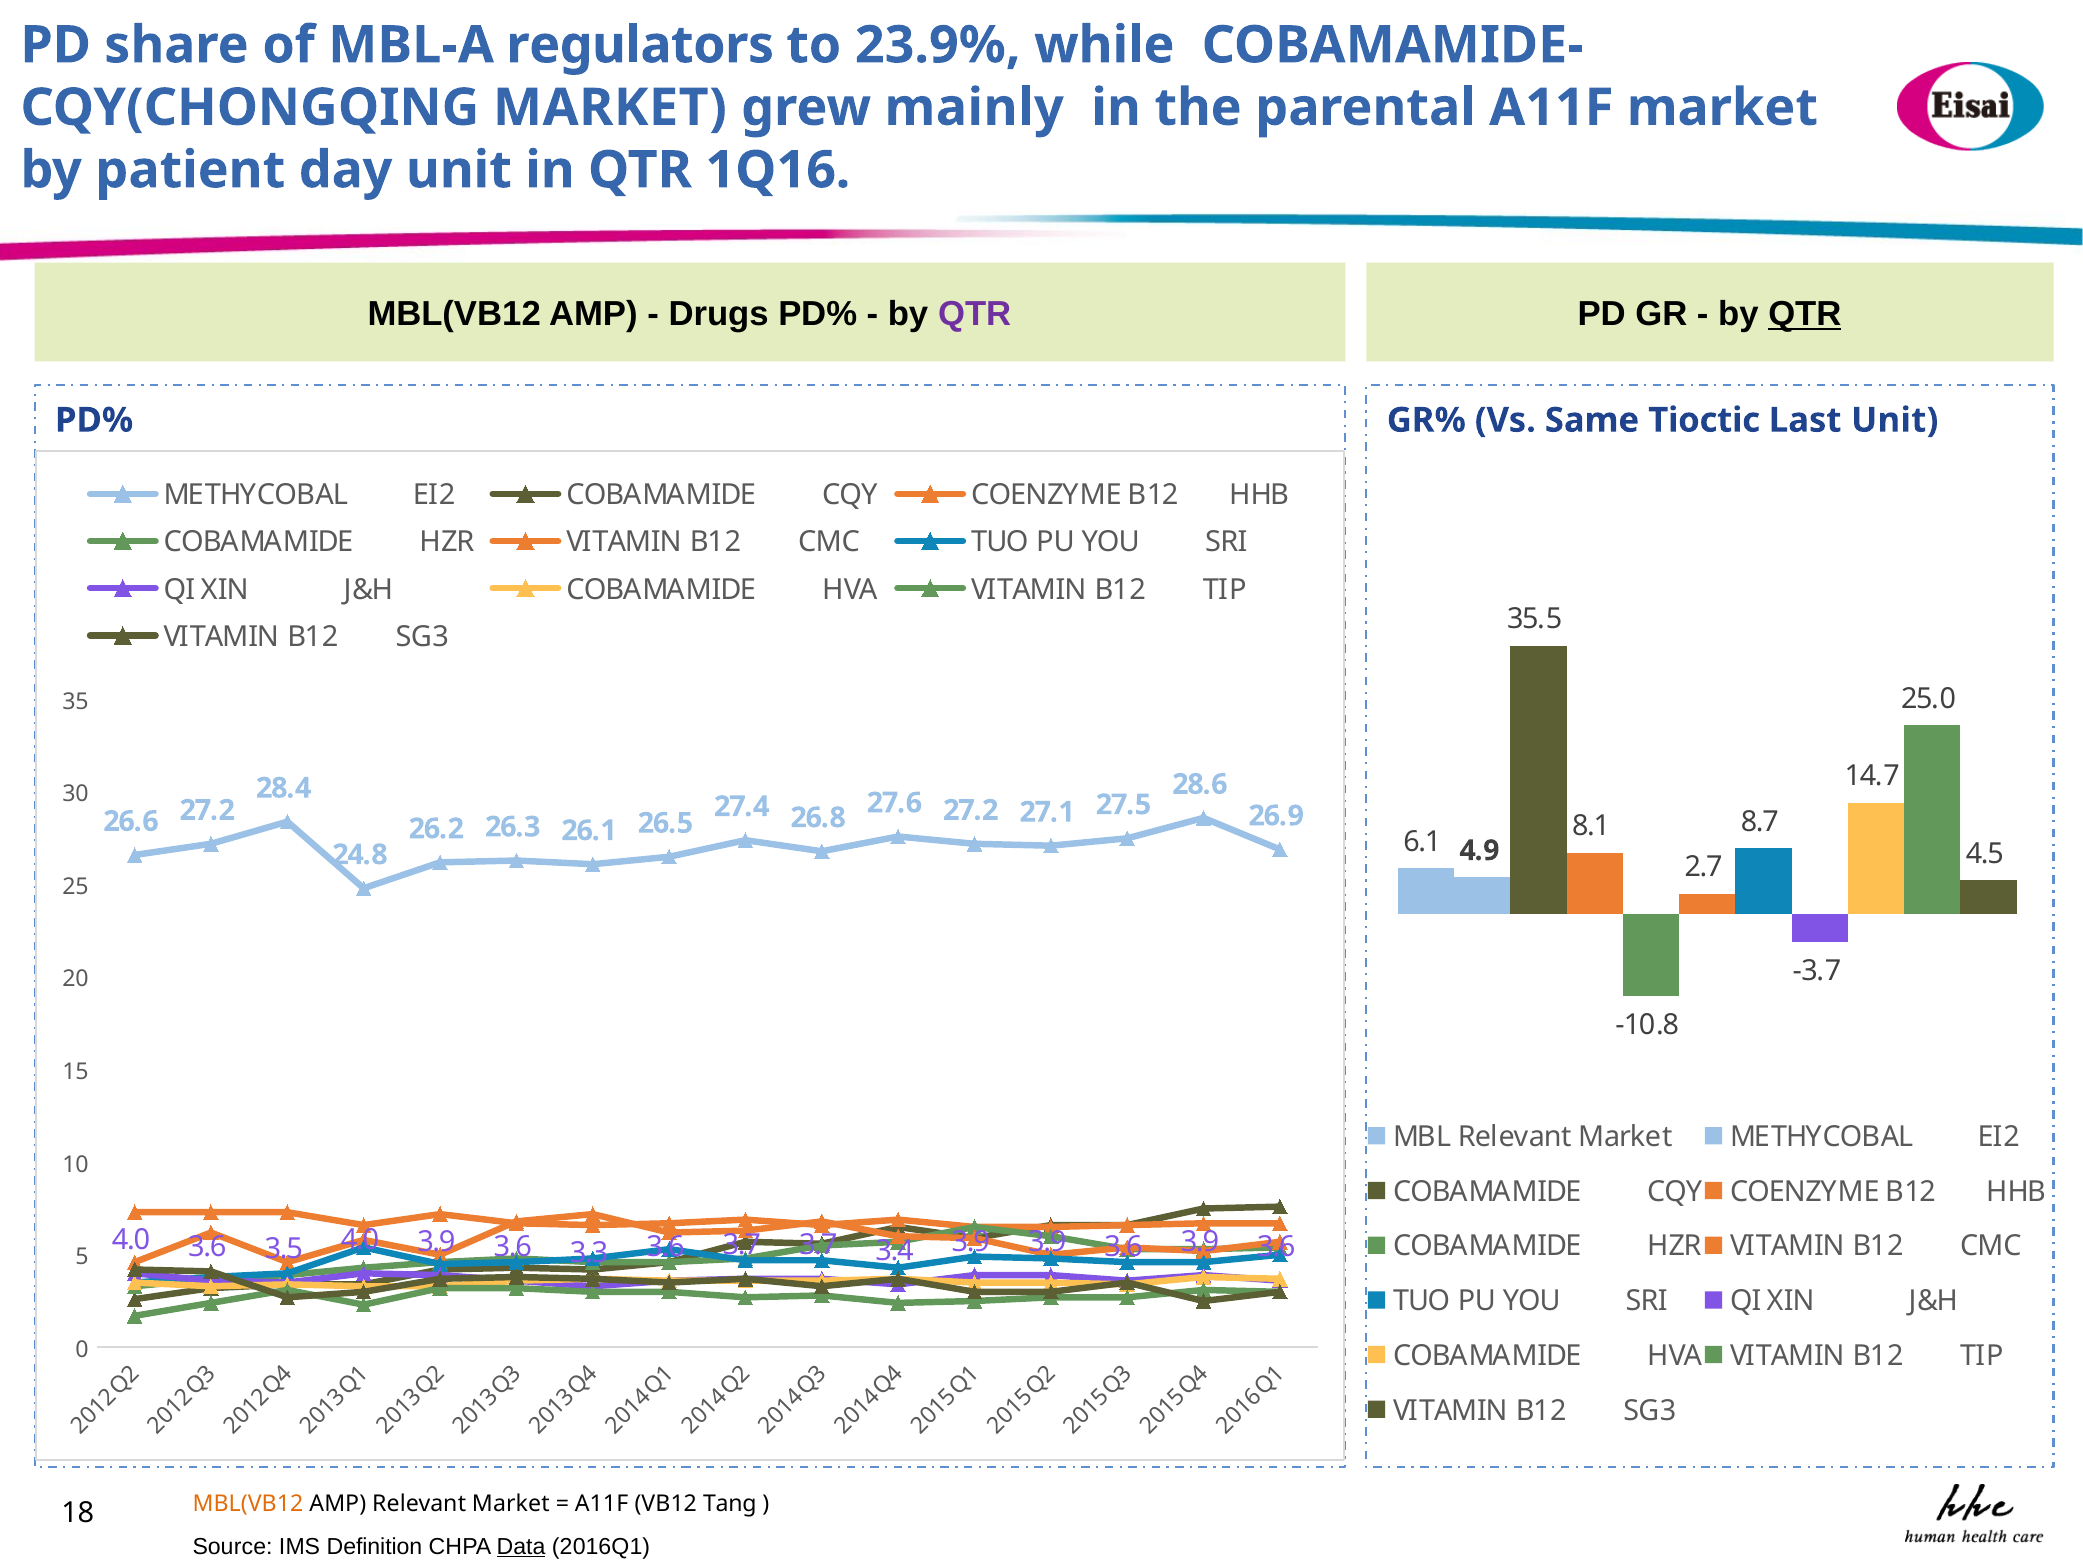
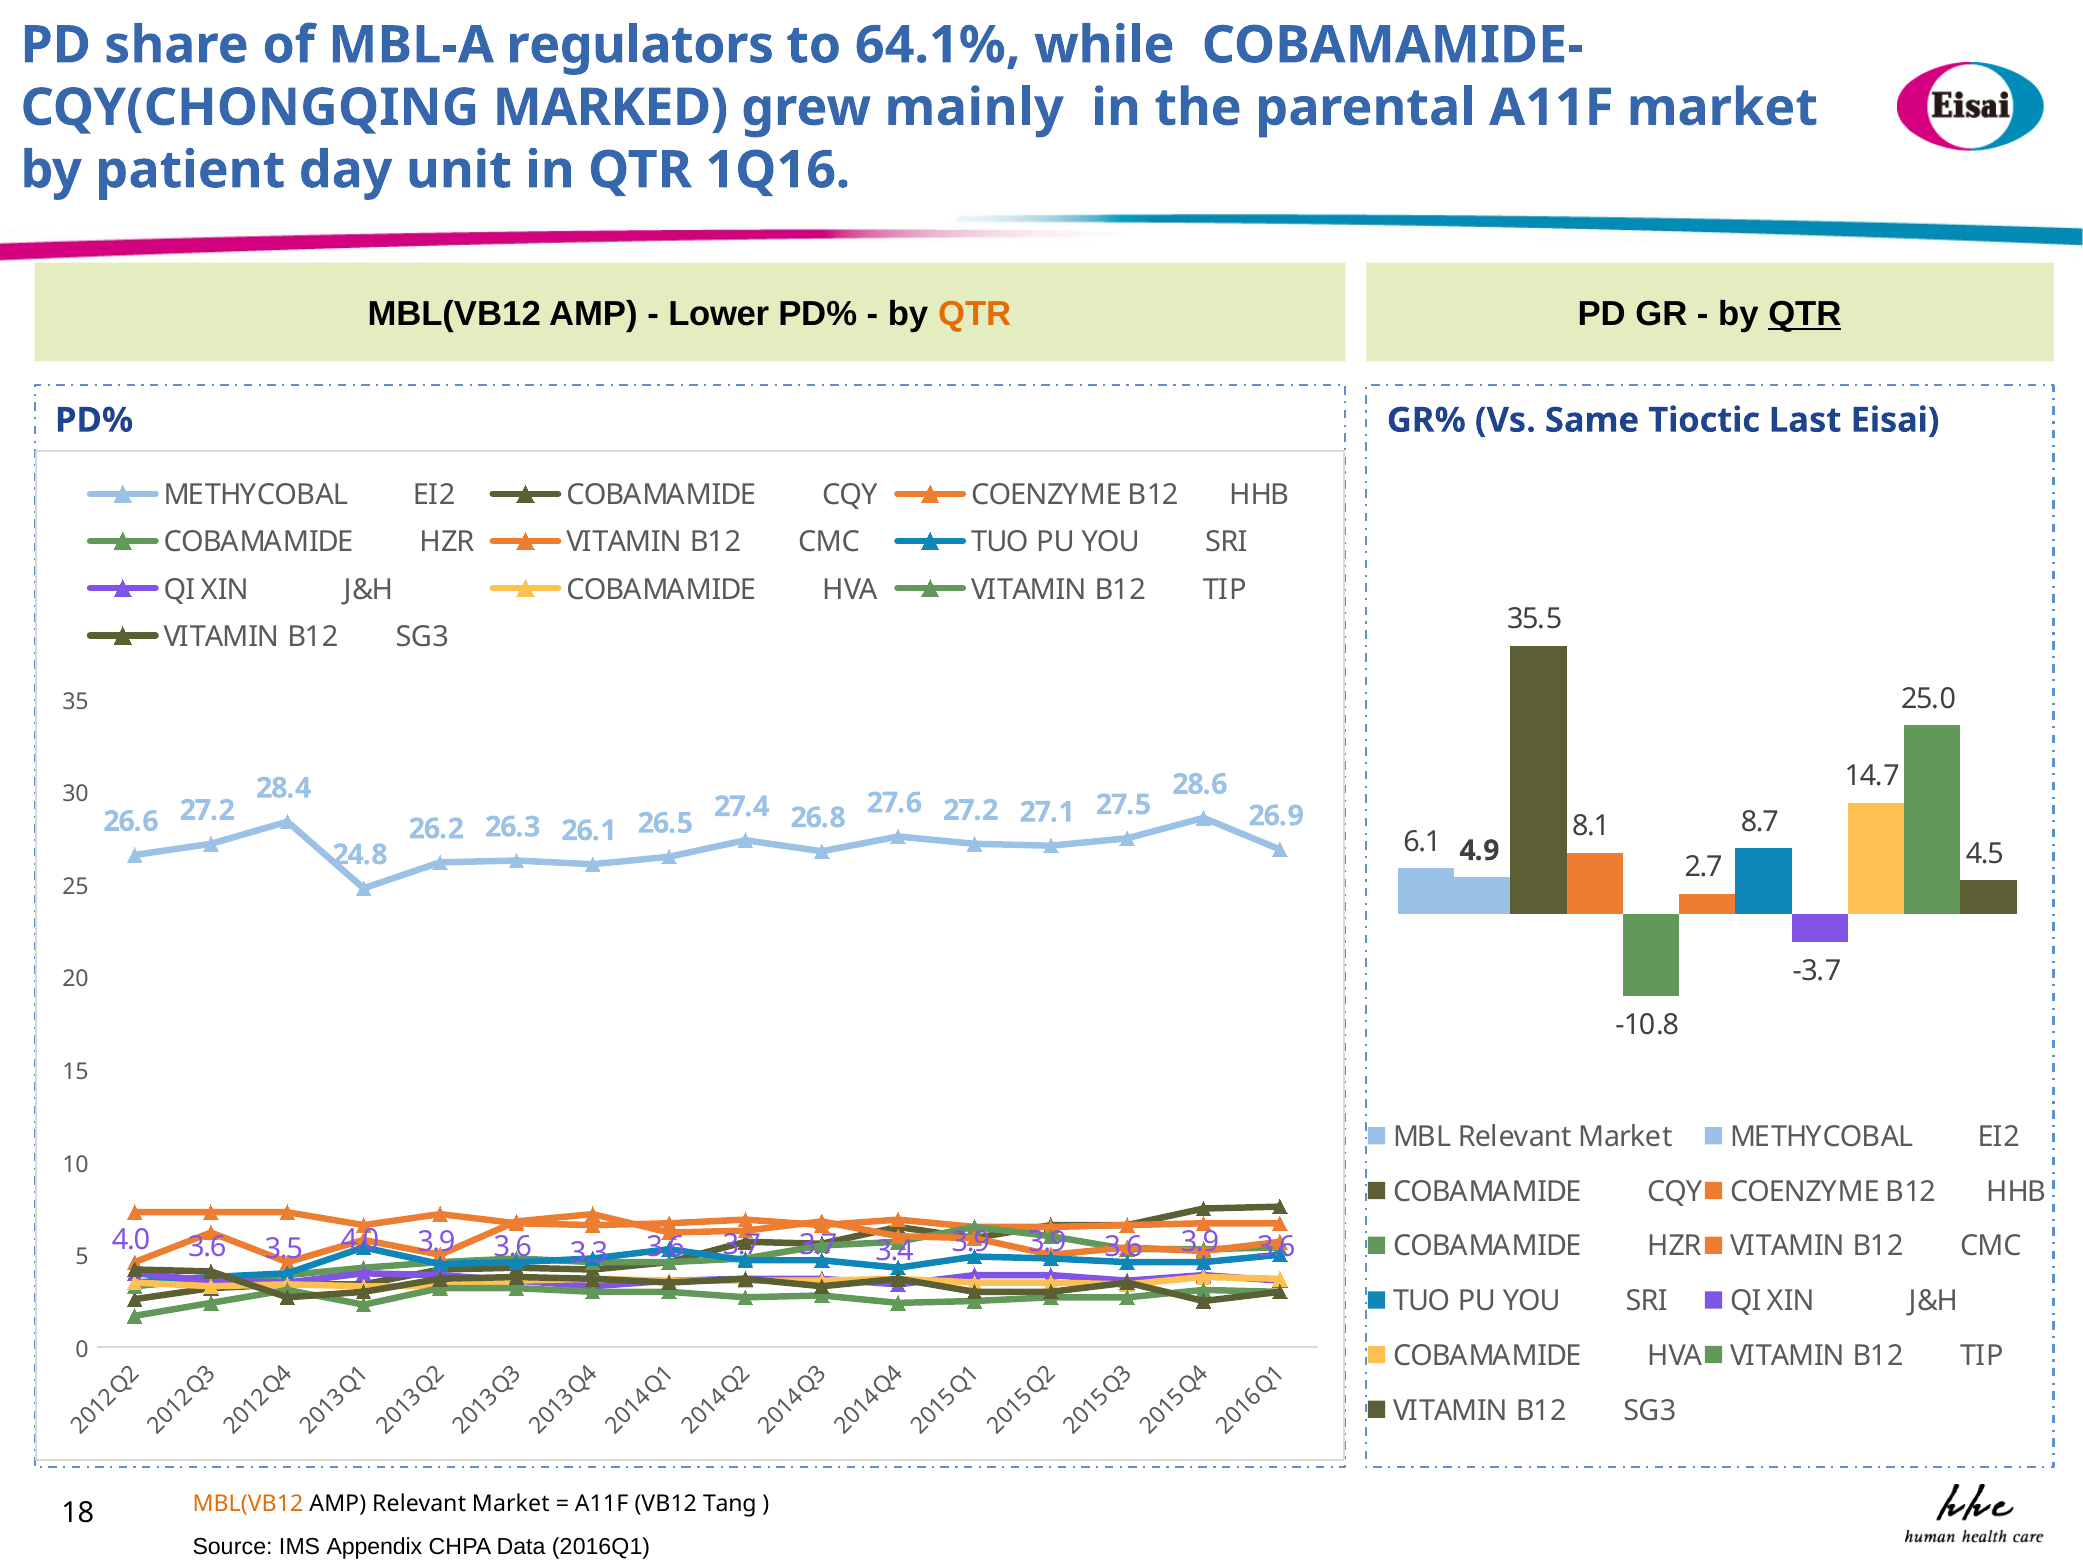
23.9%: 23.9% -> 64.1% (938, 45)
MARKET: MARKET -> MARKED (610, 108)
Drugs: Drugs -> Lower (719, 314)
QTR colour: purple -> orange (975, 314)
Last Unit: Unit -> Eisai (1895, 420)
Definition: Definition -> Appendix (374, 1547)
Data underline: present -> none (521, 1547)
